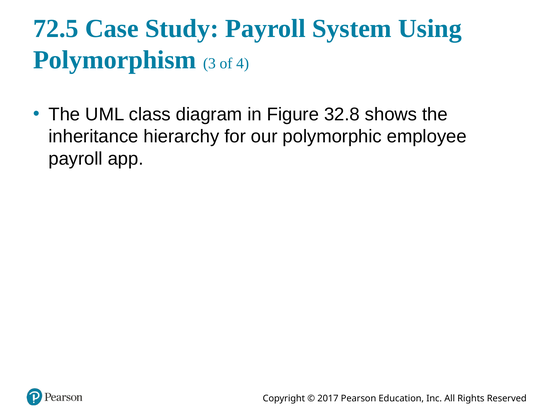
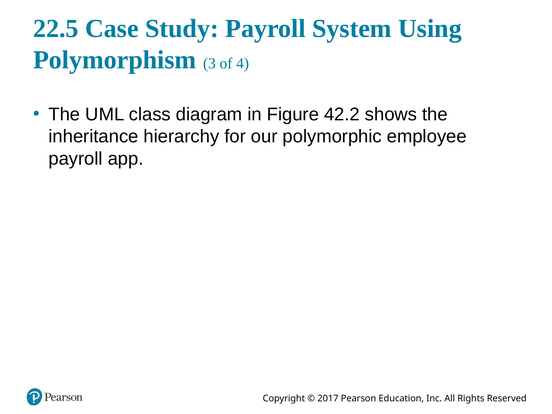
72.5: 72.5 -> 22.5 (56, 29)
32.8: 32.8 -> 42.2 (342, 114)
